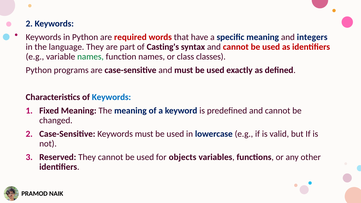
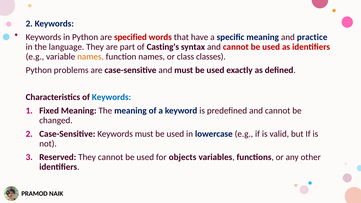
required: required -> specified (130, 37)
integers: integers -> practice (312, 37)
names colour: green -> orange (90, 57)
programs: programs -> problems (71, 70)
